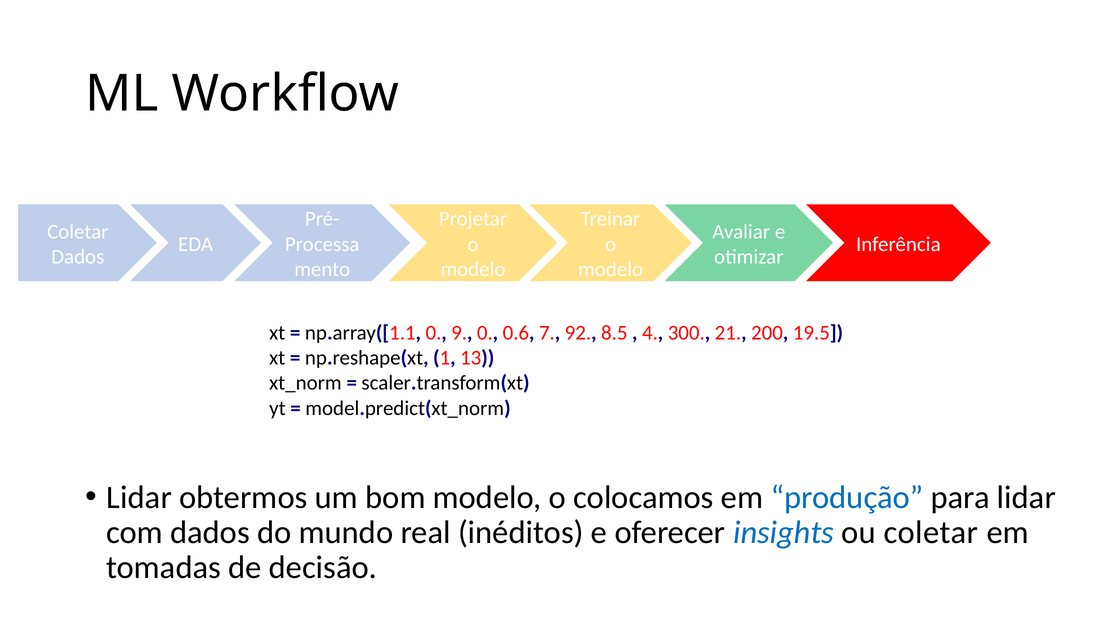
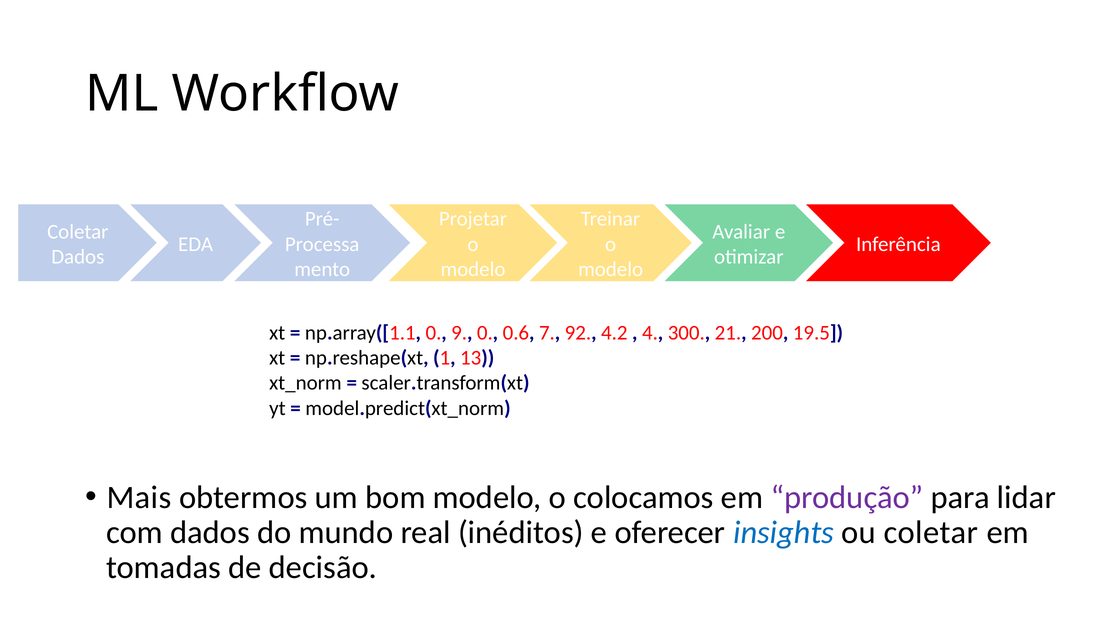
8.5: 8.5 -> 4.2 (614, 333)
Lidar: Lidar -> Mais (139, 497)
produção colour: blue -> purple (847, 497)
